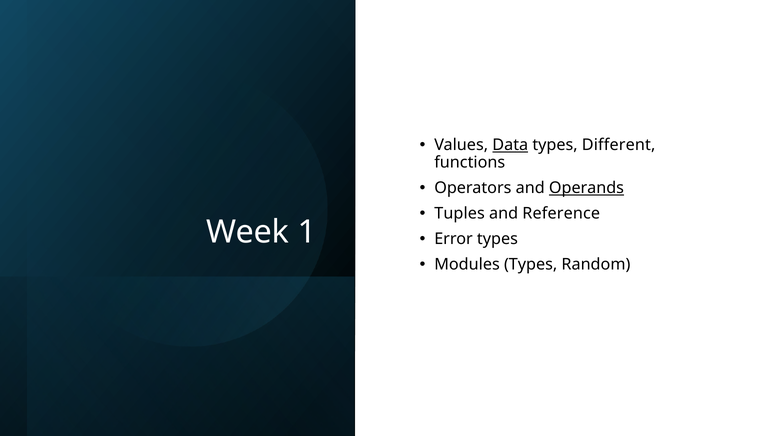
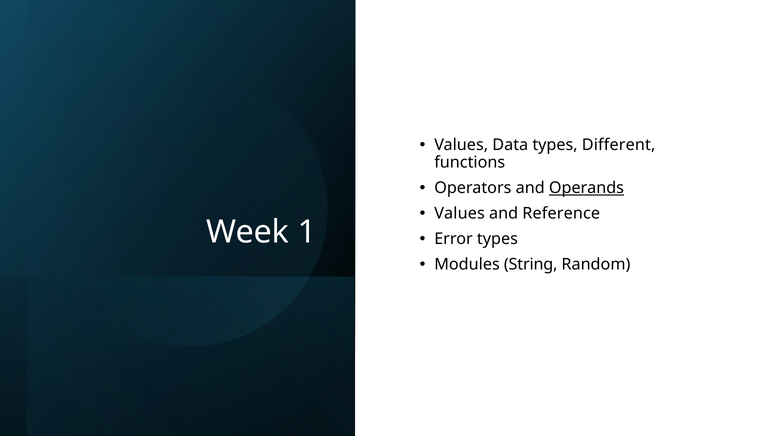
Data underline: present -> none (510, 145)
Tuples: Tuples -> Values (460, 214)
Modules Types: Types -> String (531, 265)
